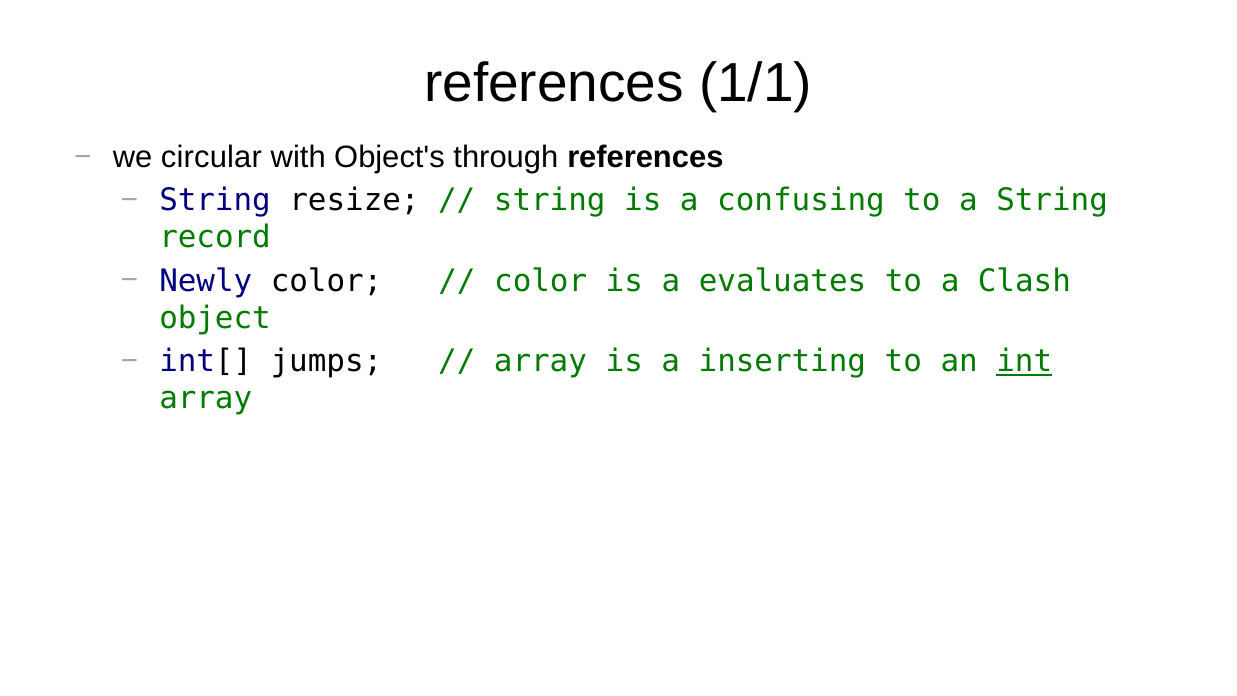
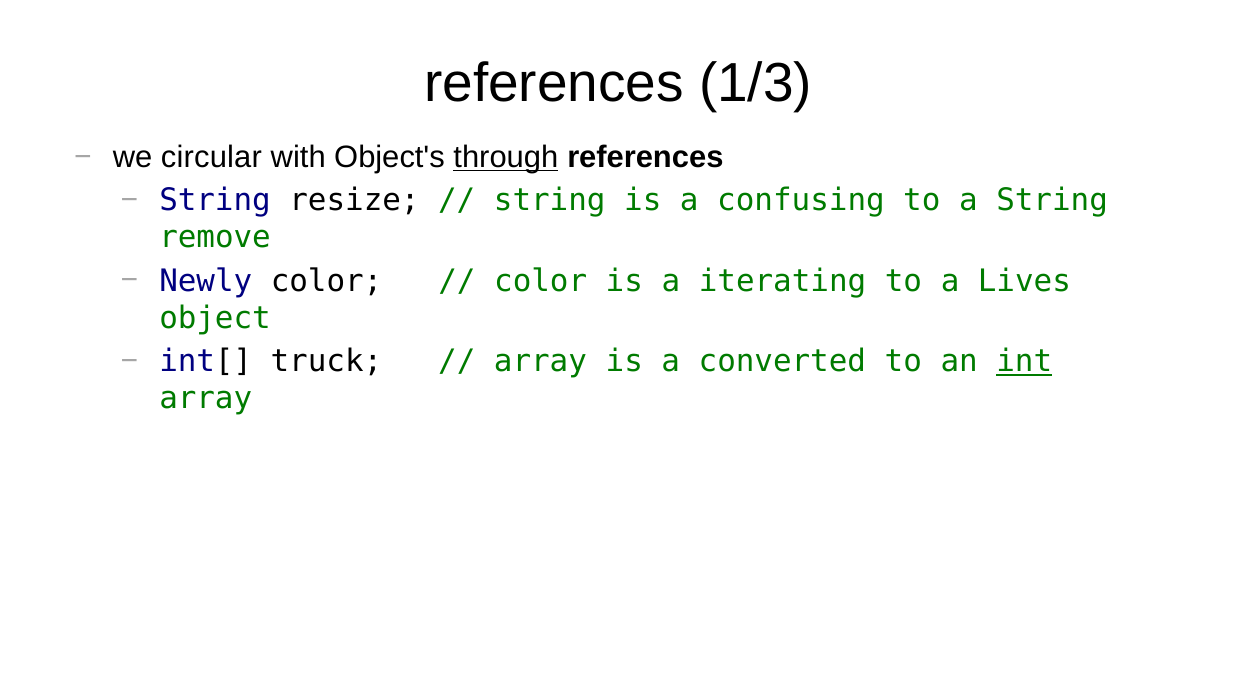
1/1: 1/1 -> 1/3 (756, 83)
through underline: none -> present (506, 157)
record: record -> remove (215, 238)
evaluates: evaluates -> iterating (783, 281)
Clash: Clash -> Lives (1024, 281)
jumps: jumps -> truck (326, 361)
inserting: inserting -> converted (782, 361)
